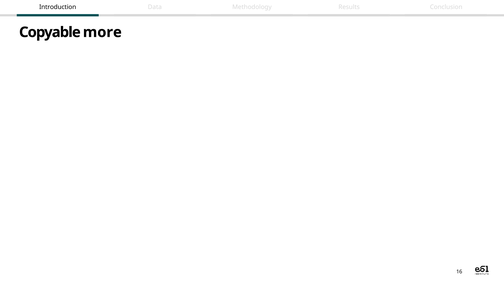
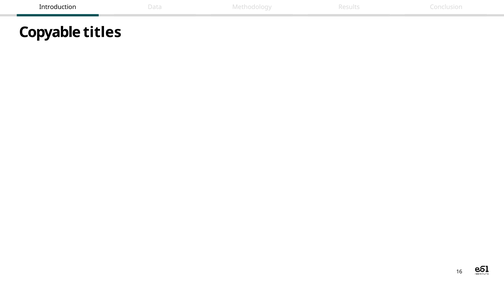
more: more -> titles (102, 32)
